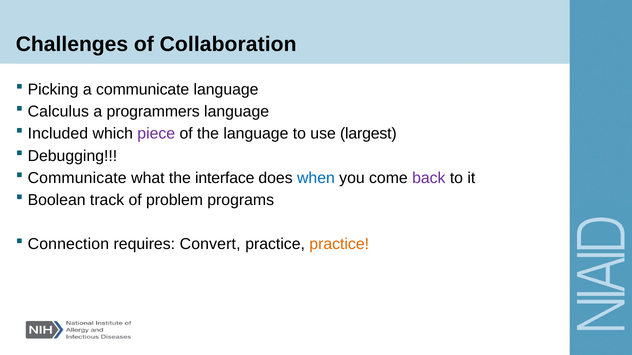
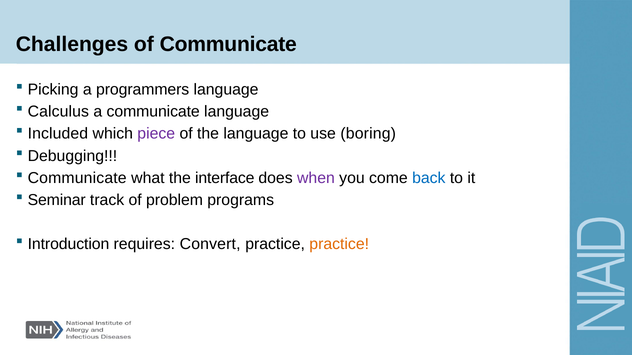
of Collaboration: Collaboration -> Communicate (228, 44)
a communicate: communicate -> programmers (143, 90)
a programmers: programmers -> communicate (153, 112)
largest: largest -> boring (368, 134)
when colour: blue -> purple (316, 178)
back colour: purple -> blue (429, 178)
Boolean: Boolean -> Seminar (57, 200)
Connection: Connection -> Introduction (68, 245)
